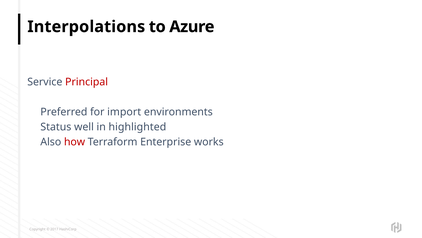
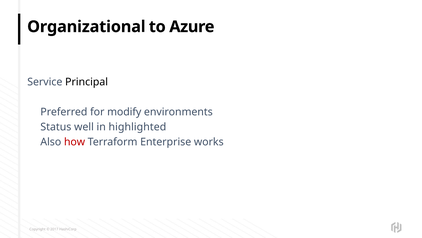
Interpolations: Interpolations -> Organizational (86, 27)
Principal colour: red -> black (87, 82)
import: import -> modify (124, 112)
